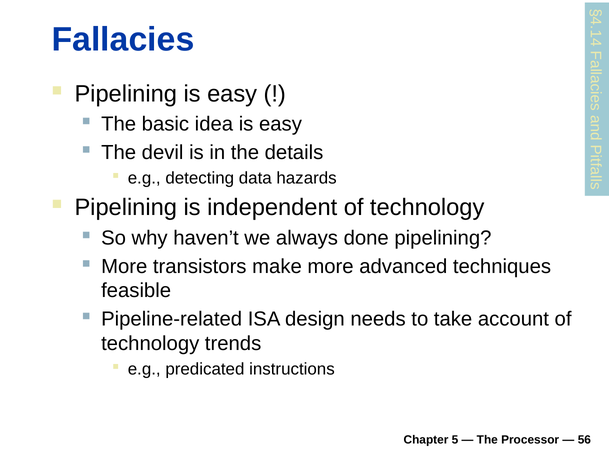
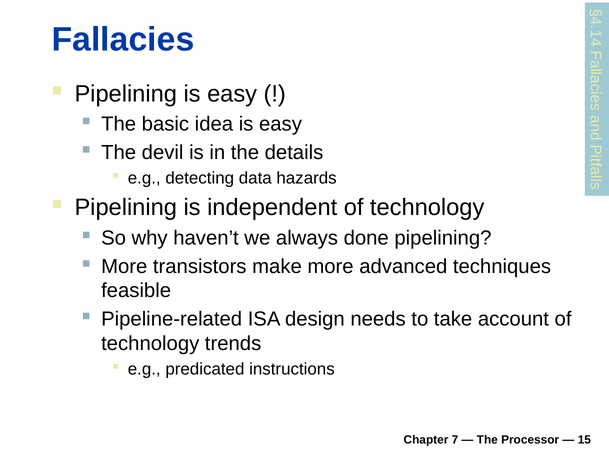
5: 5 -> 7 (455, 440)
56: 56 -> 15 (584, 440)
